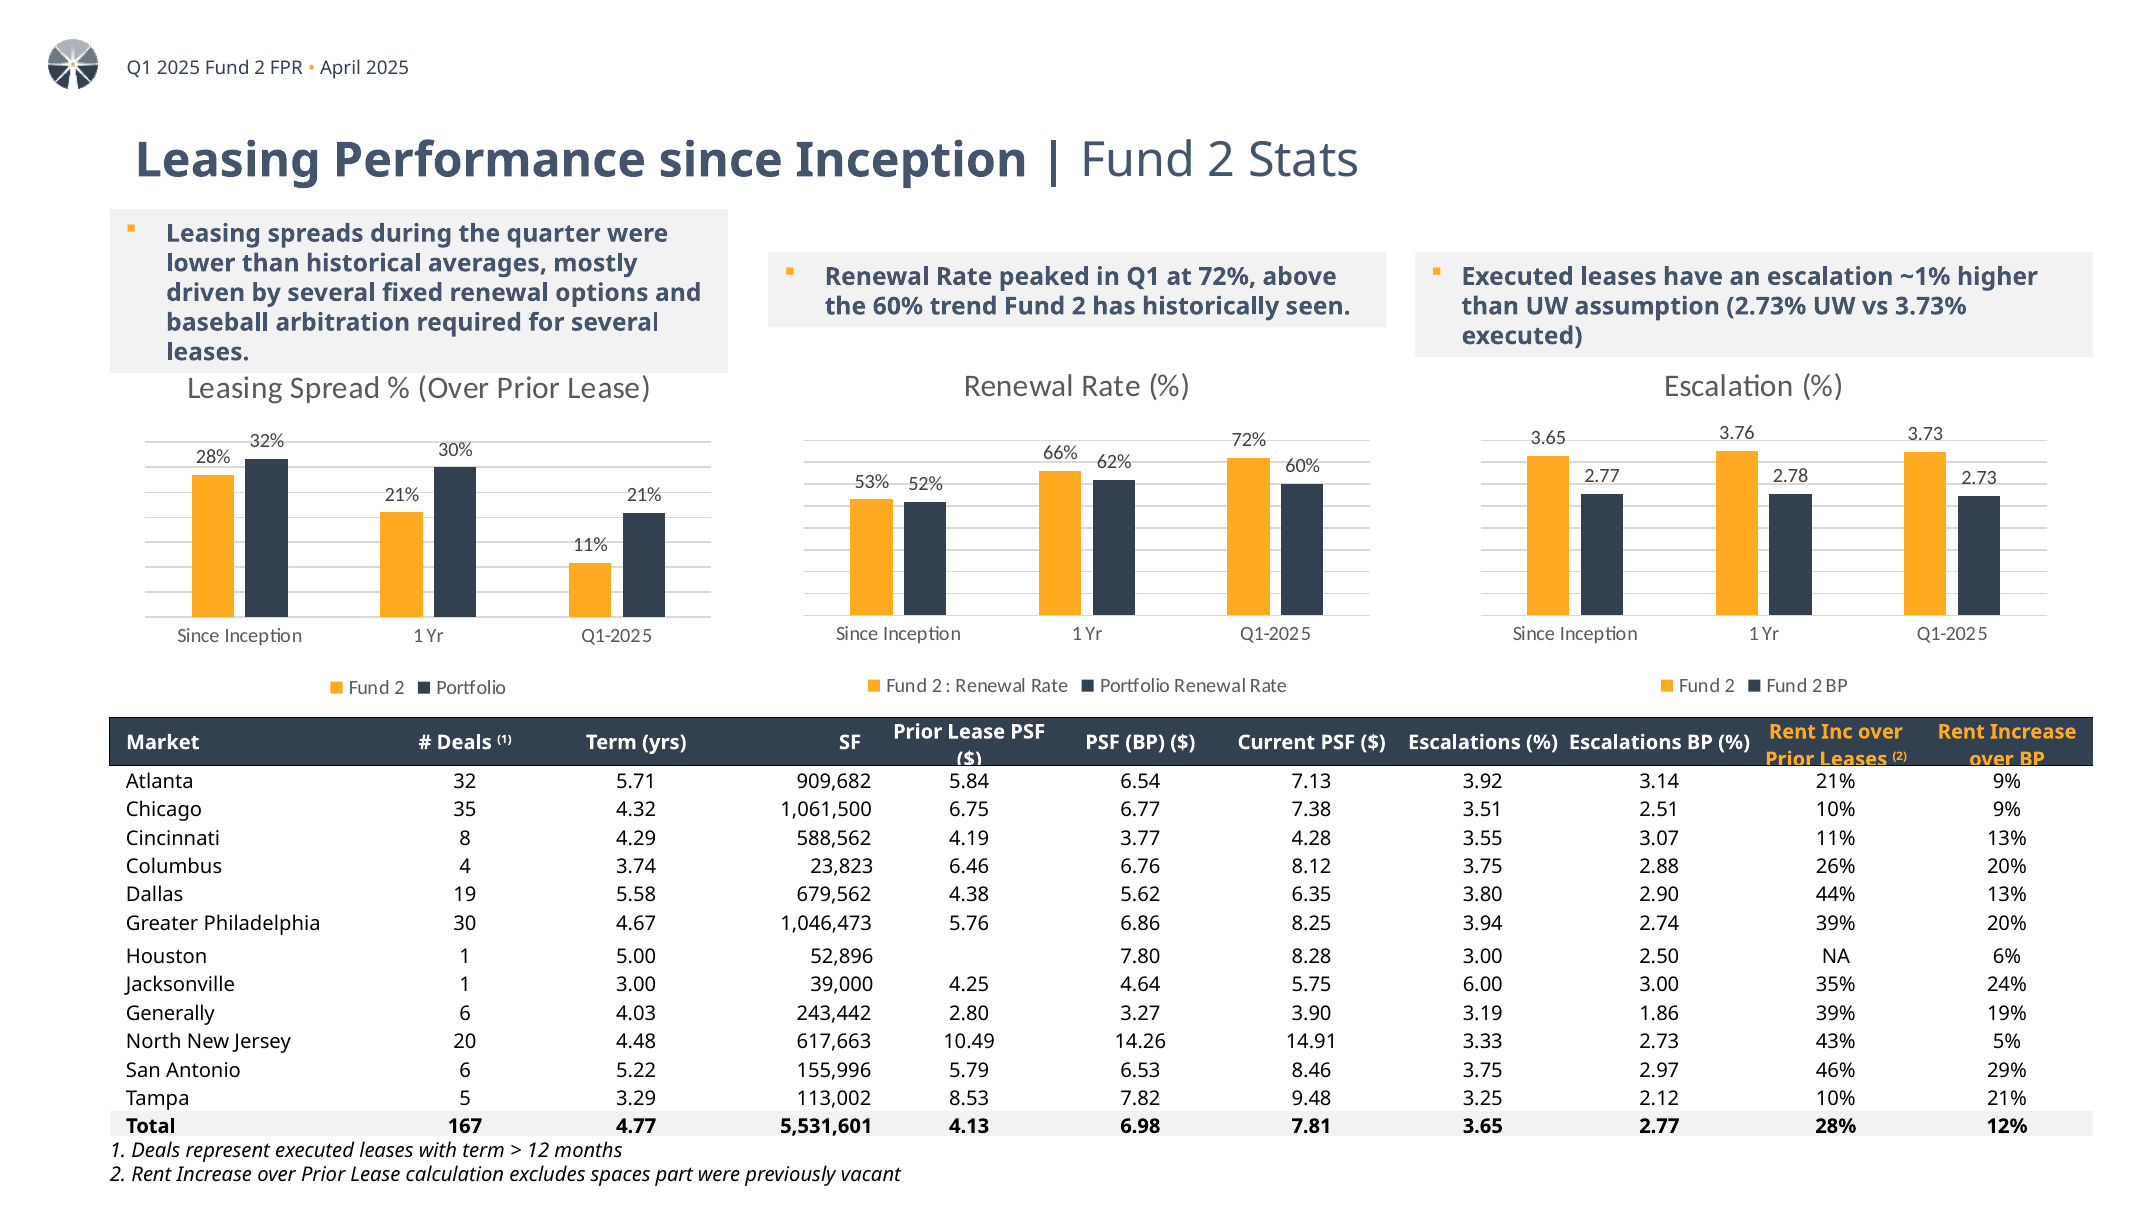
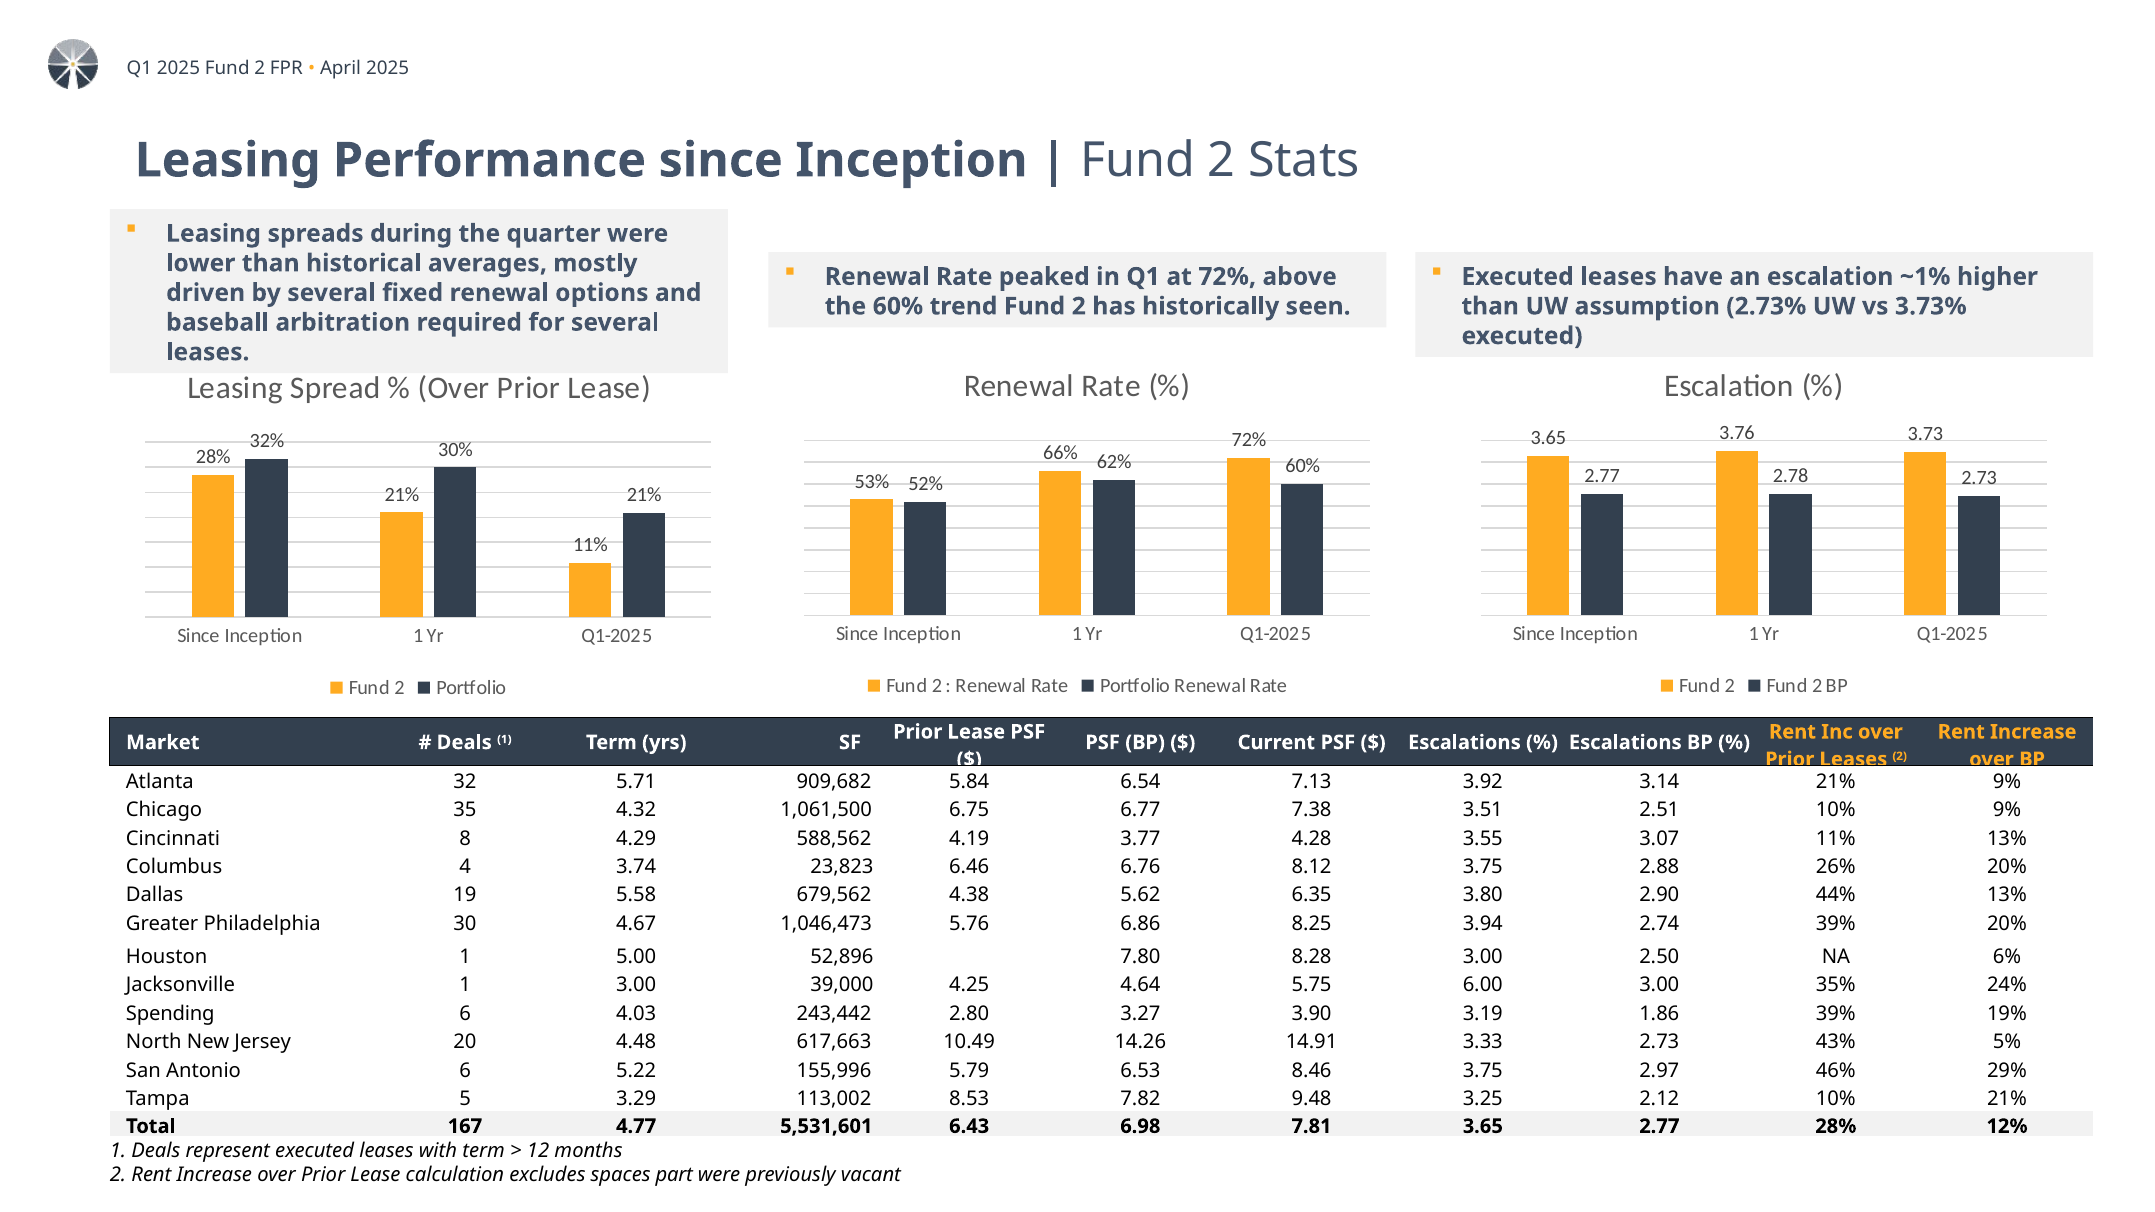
Generally: Generally -> Spending (170, 1014)
4.13: 4.13 -> 6.43 (969, 1126)
